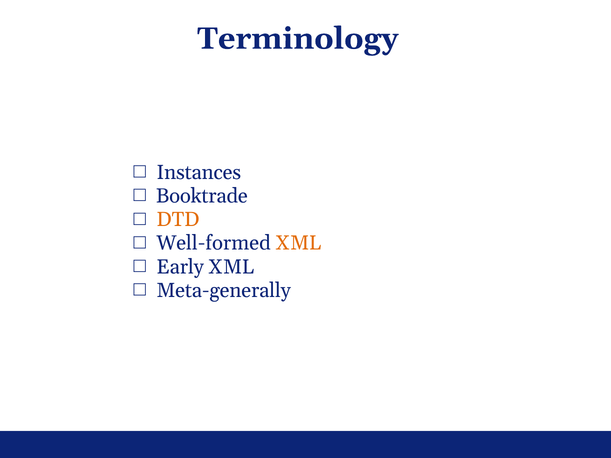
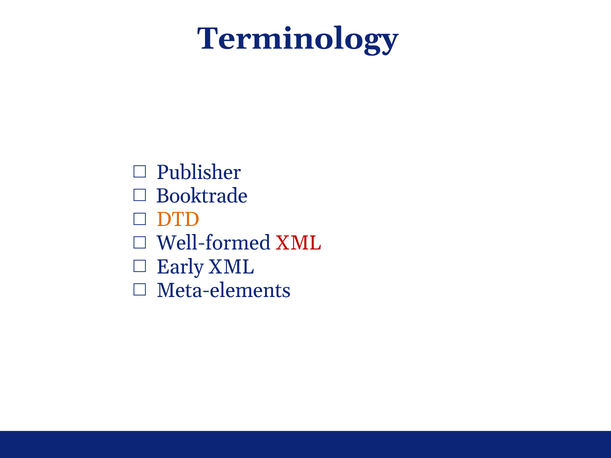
Instances: Instances -> Publisher (199, 173)
XML colour: orange -> red (298, 243)
Meta-generally: Meta-generally -> Meta-elements (224, 291)
